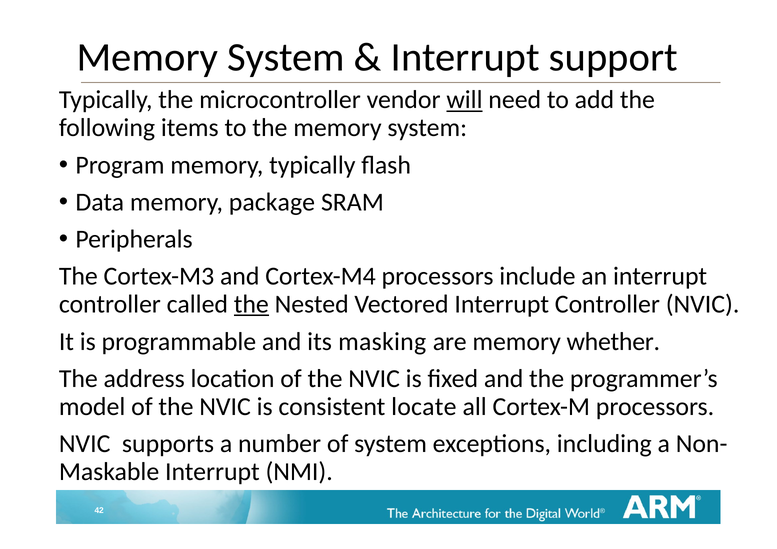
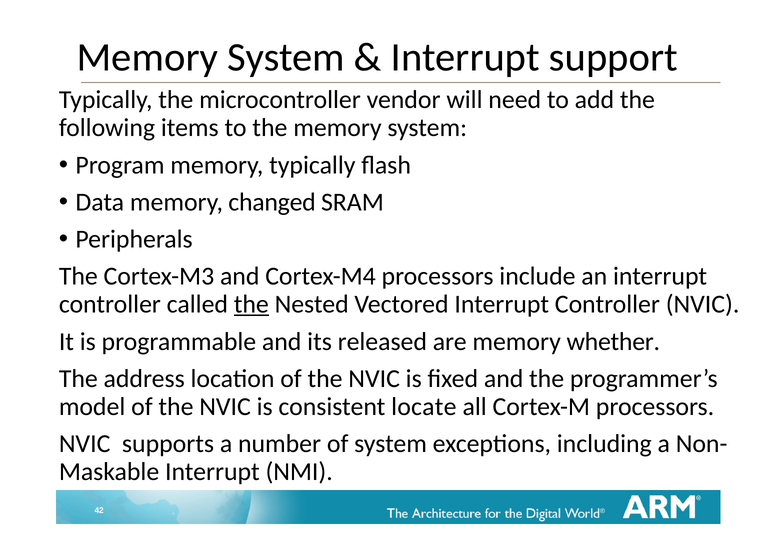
will underline: present -> none (464, 100)
package: package -> changed (272, 202)
masking: masking -> released (382, 342)
